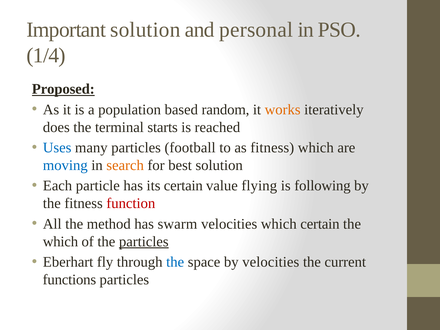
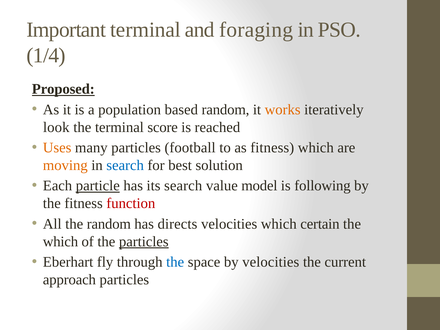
Important solution: solution -> terminal (145, 30)
personal: personal -> foraging (256, 30)
does: does -> look (56, 127)
starts: starts -> score (163, 127)
Uses colour: blue -> orange (57, 148)
moving colour: blue -> orange (65, 165)
search colour: orange -> blue (125, 165)
particle underline: none -> present (98, 186)
its certain: certain -> search (183, 186)
flying: flying -> model (259, 186)
the method: method -> random (109, 224)
swarm: swarm -> directs (177, 224)
functions: functions -> approach (69, 280)
